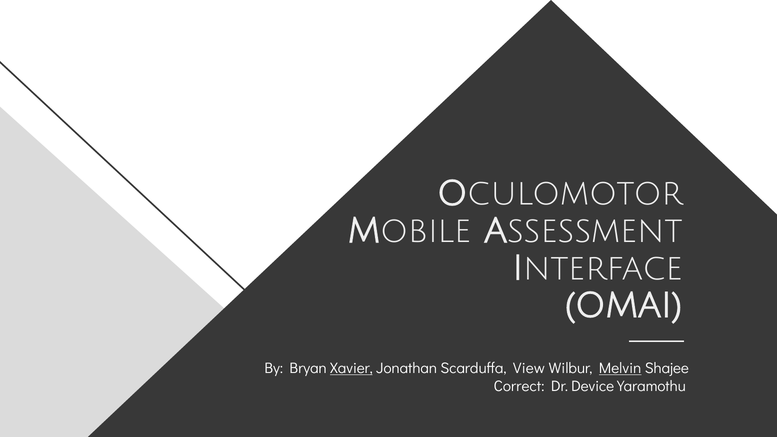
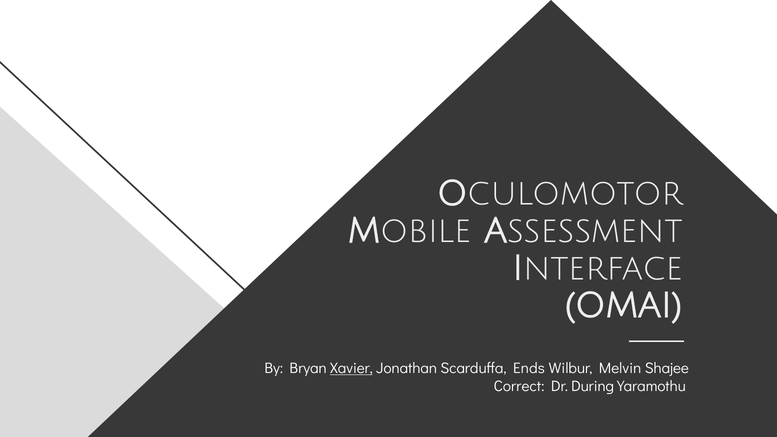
View: View -> Ends (529, 368)
Melvin underline: present -> none (620, 368)
Device: Device -> During (593, 386)
